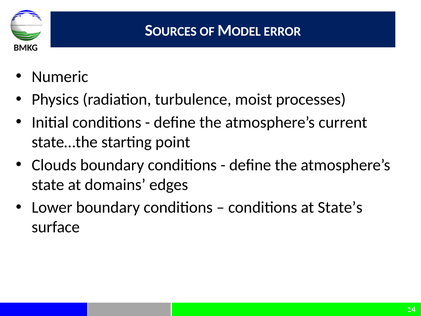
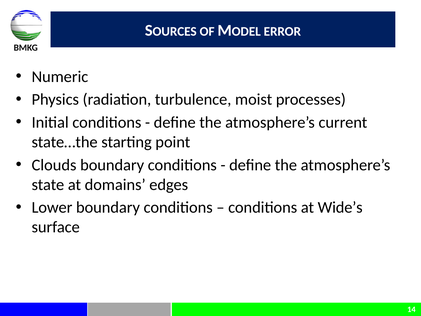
State’s: State’s -> Wide’s (340, 207)
